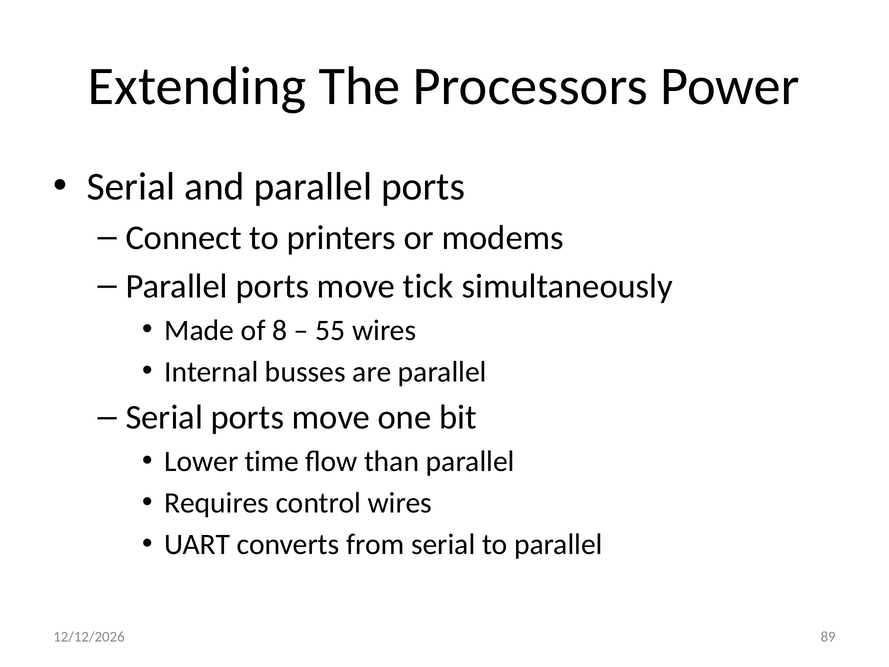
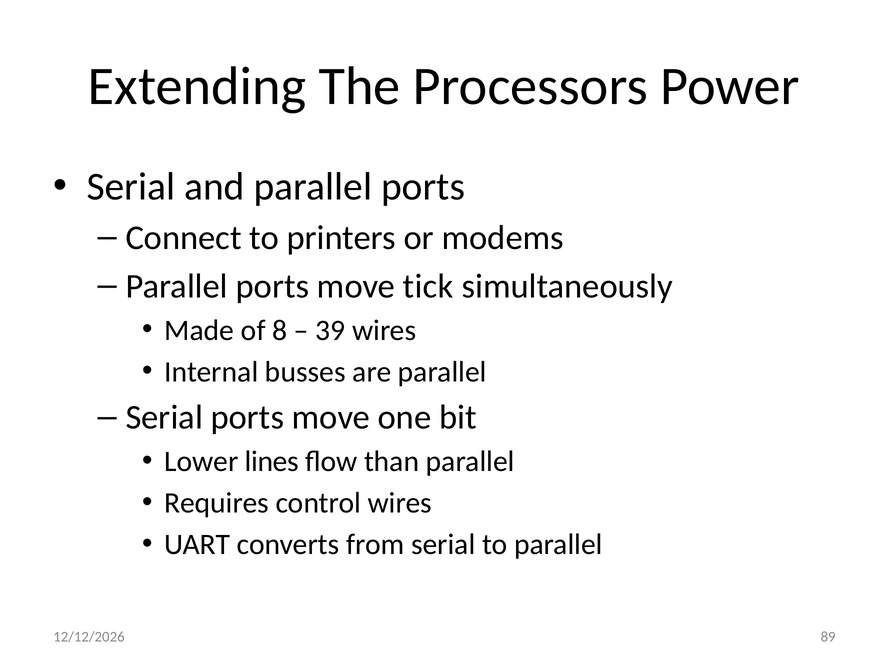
55: 55 -> 39 (330, 330)
time: time -> lines (272, 461)
